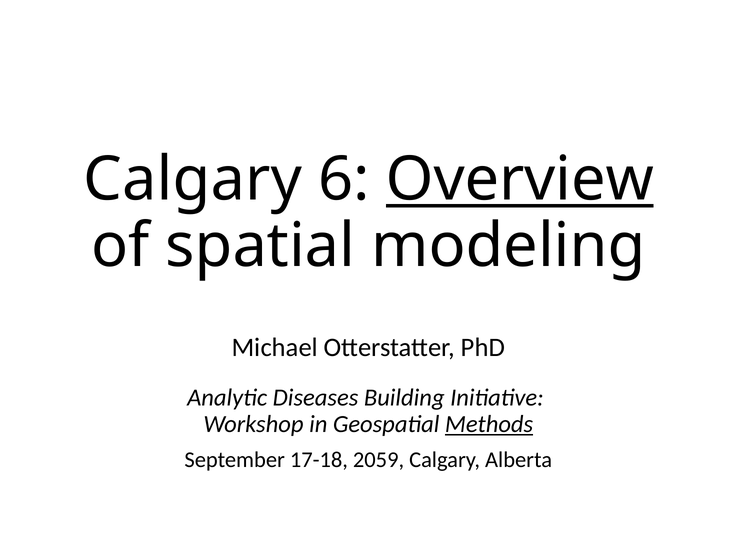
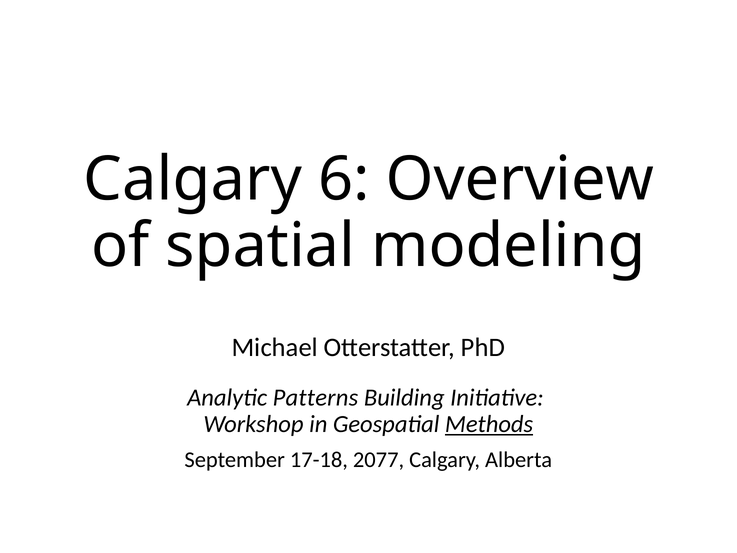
Overview underline: present -> none (520, 179)
Diseases: Diseases -> Patterns (315, 397)
2059: 2059 -> 2077 (379, 459)
